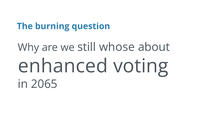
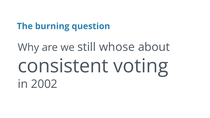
enhanced: enhanced -> consistent (63, 66)
2065: 2065 -> 2002 (44, 84)
